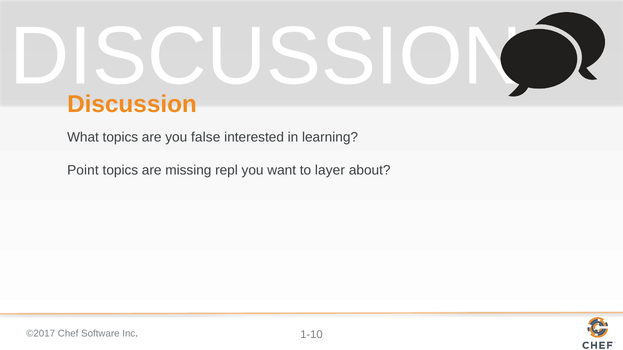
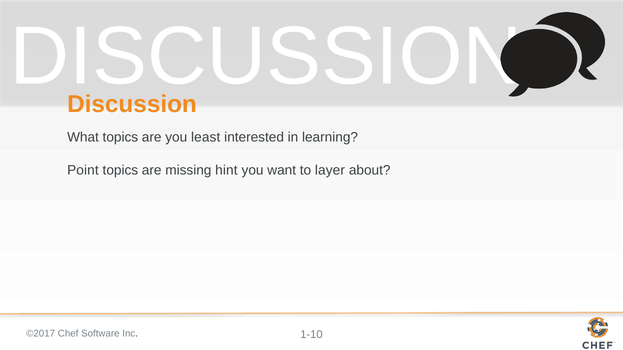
false: false -> least (206, 138)
repl: repl -> hint (226, 170)
